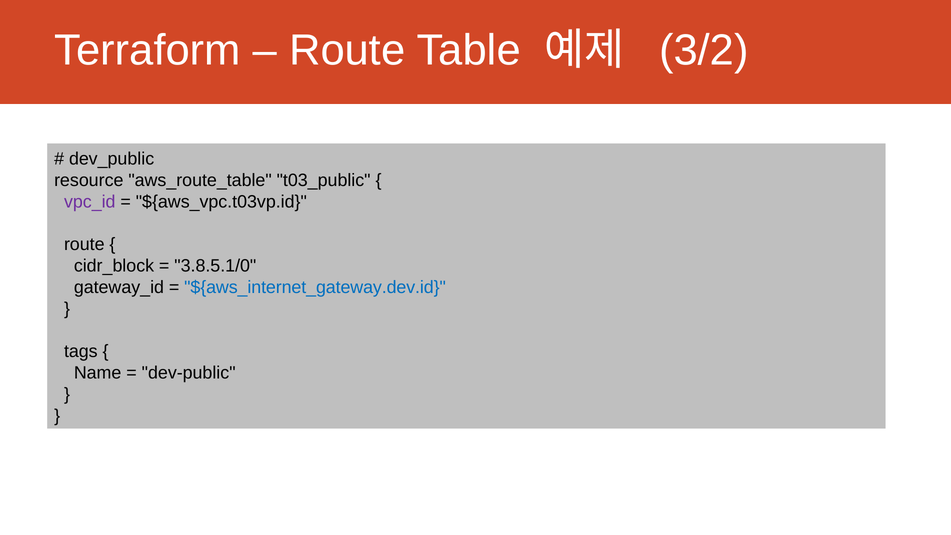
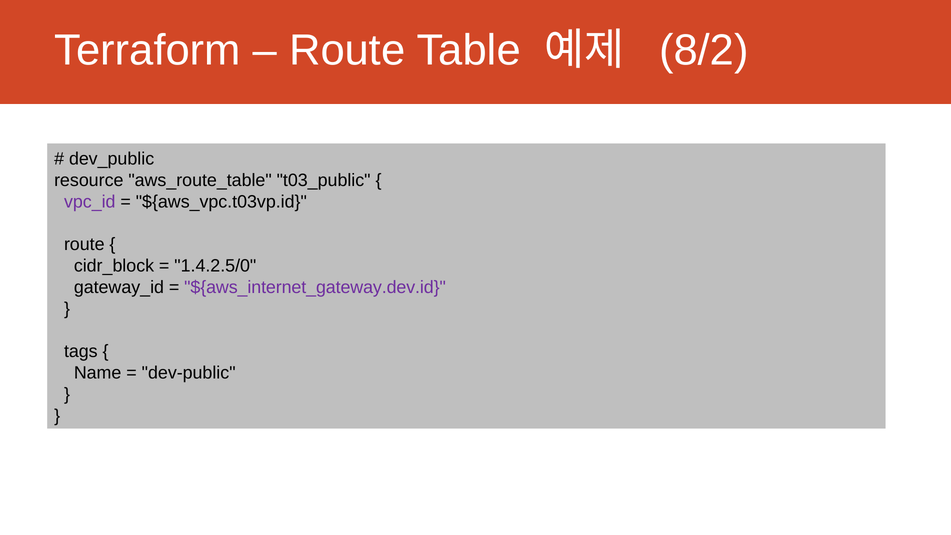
3/2: 3/2 -> 8/2 (704, 50)
3.8.5.1/0: 3.8.5.1/0 -> 1.4.2.5/0 (215, 266)
${aws_internet_gateway.dev.id colour: blue -> purple (315, 287)
